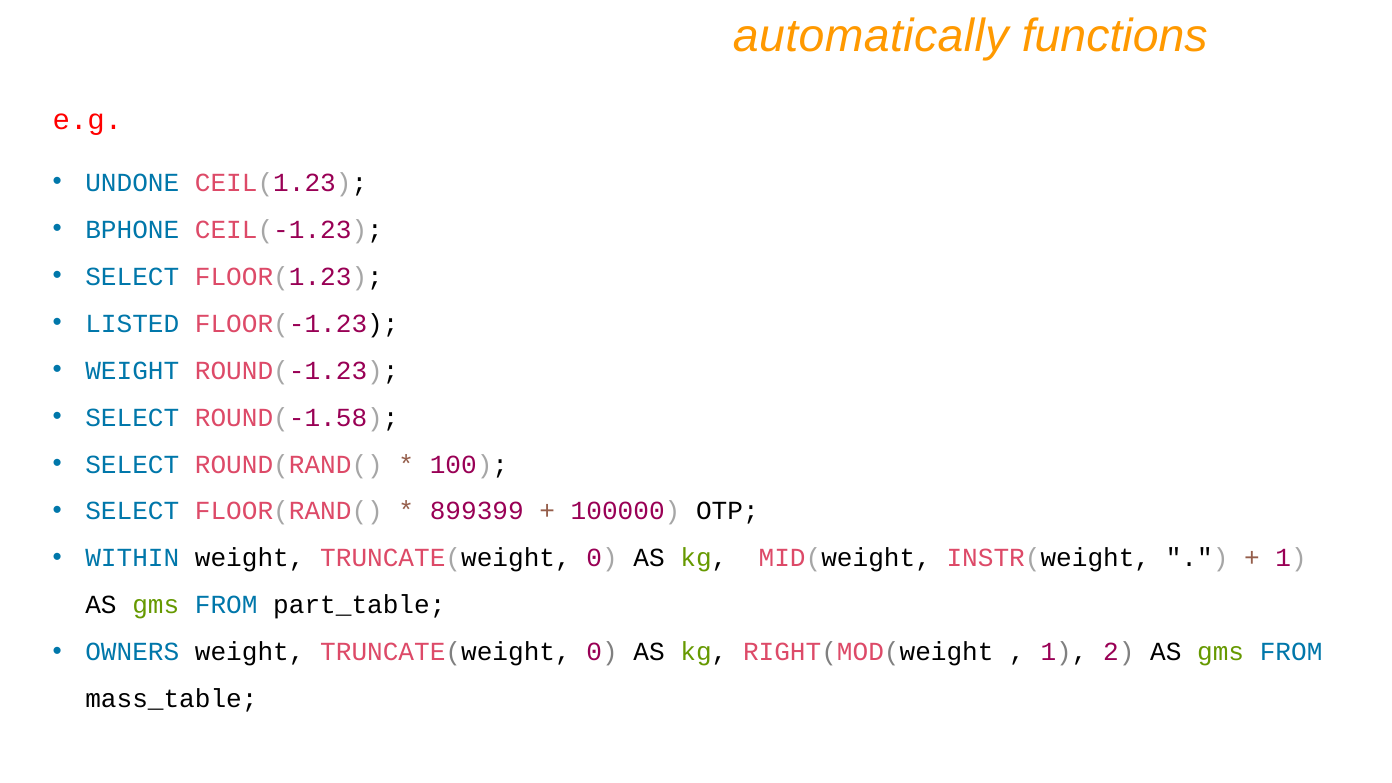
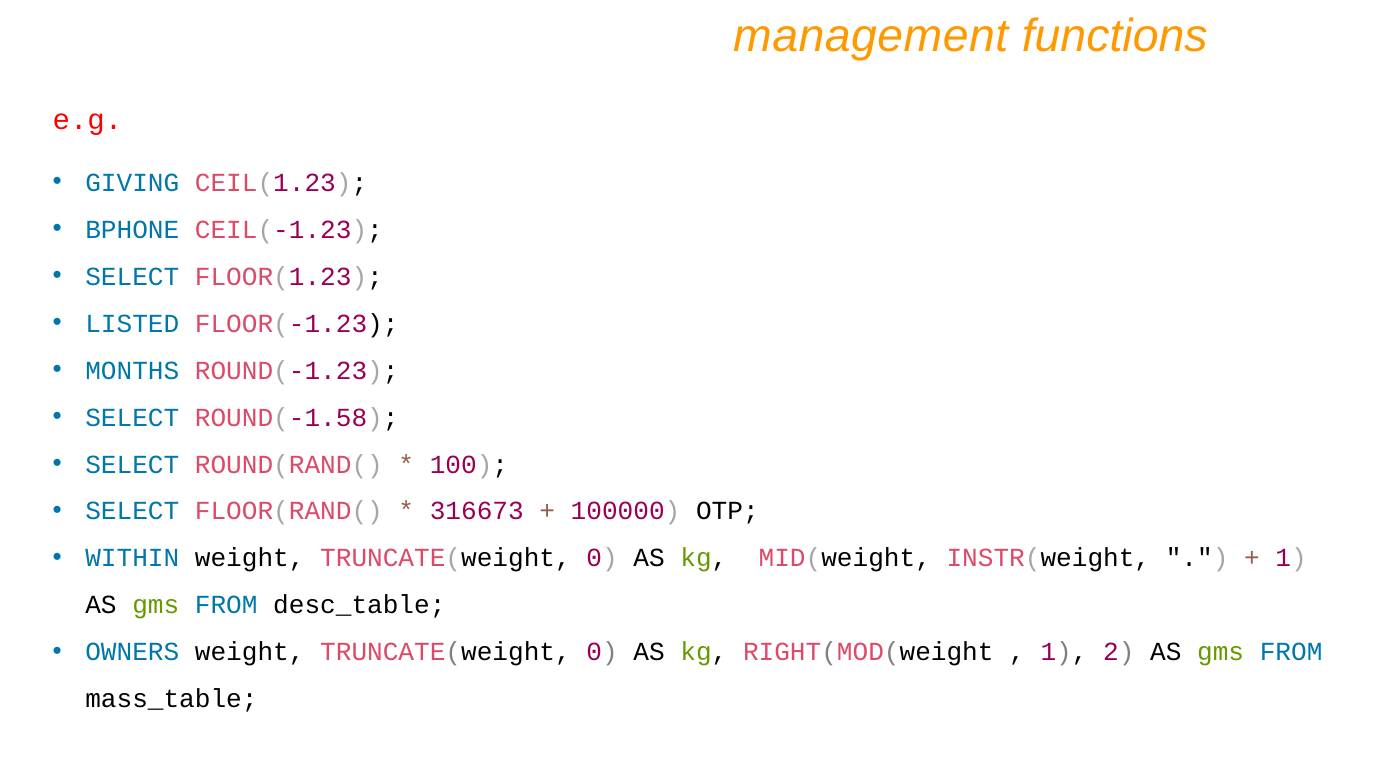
automatically: automatically -> management (871, 36)
UNDONE: UNDONE -> GIVING (132, 183)
WEIGHT: WEIGHT -> MONTHS (132, 370)
899399: 899399 -> 316673 (477, 511)
part_table: part_table -> desc_table (359, 605)
